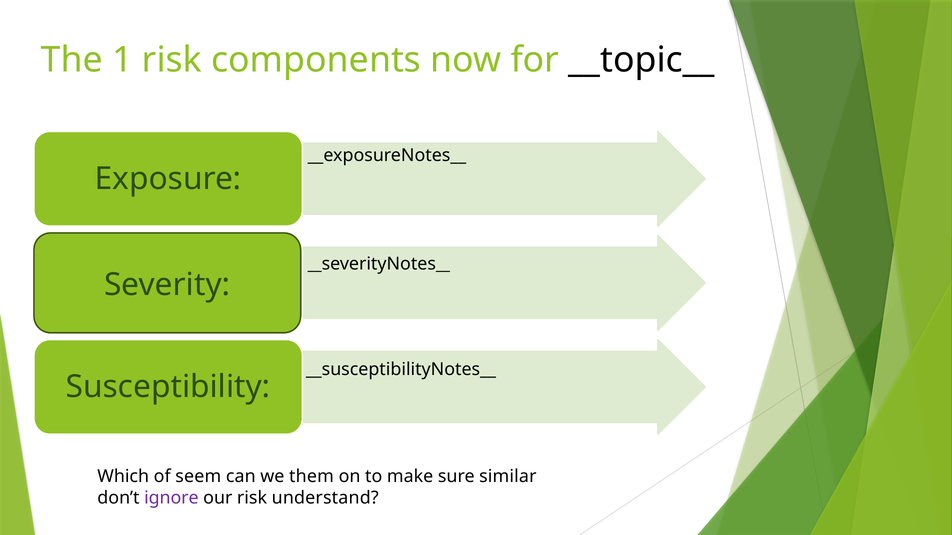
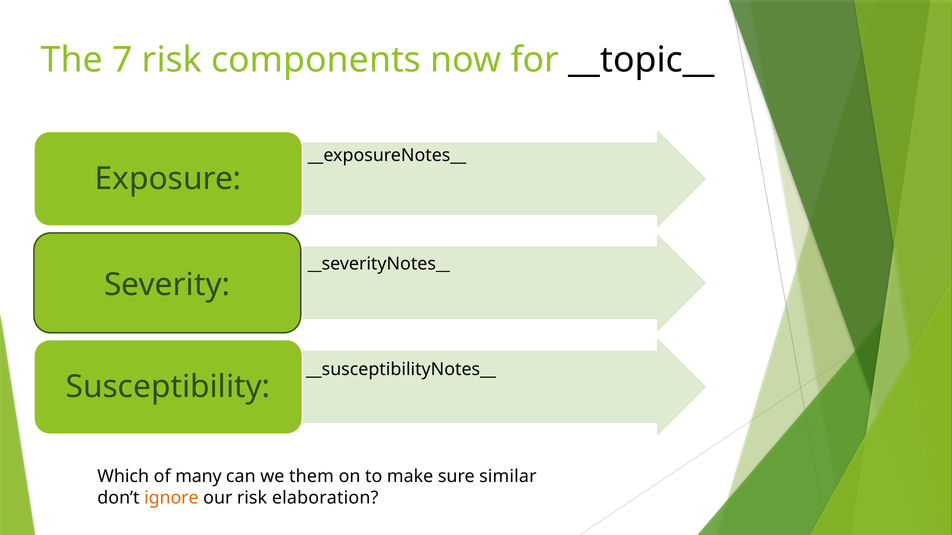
1: 1 -> 7 (122, 60)
seem: seem -> many (198, 477)
ignore colour: purple -> orange (171, 498)
understand: understand -> elaboration (325, 498)
